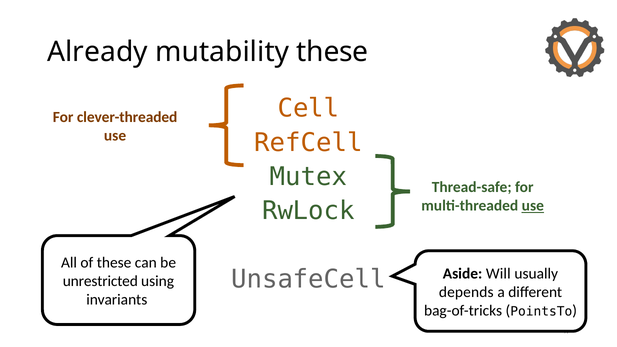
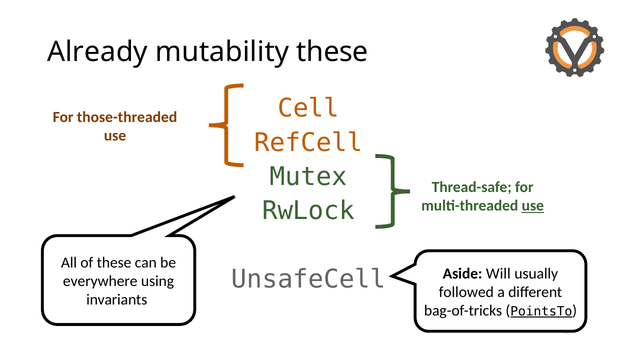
clever-threaded: clever-threaded -> those-threaded (127, 117)
unrestricted: unrestricted -> everywhere (100, 281)
depends: depends -> followed (466, 292)
PointsTo underline: none -> present (541, 311)
